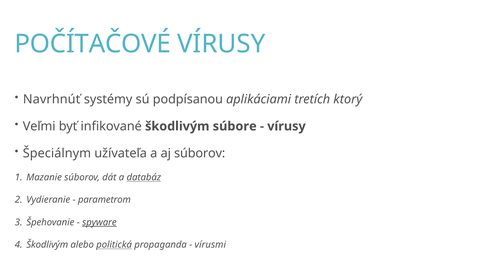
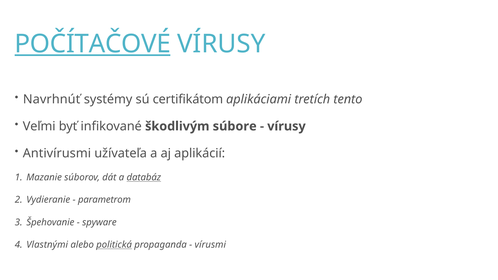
POČÍTAČOVÉ underline: none -> present (93, 44)
podpísanou: podpísanou -> certifikátom (188, 99)
ktorý: ktorý -> tento (348, 99)
Špeciálnym: Špeciálnym -> Antivírusmi (57, 153)
aj súborov: súborov -> aplikácií (200, 153)
spyware underline: present -> none (99, 222)
Škodlivým: Škodlivým -> Vlastnými (47, 245)
